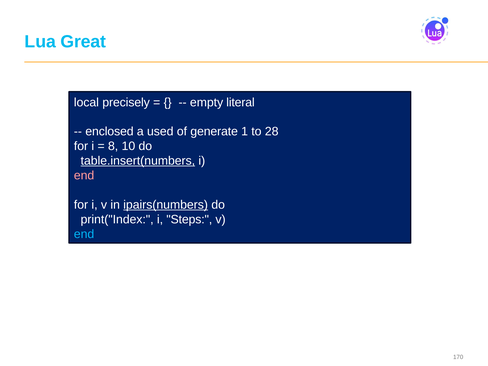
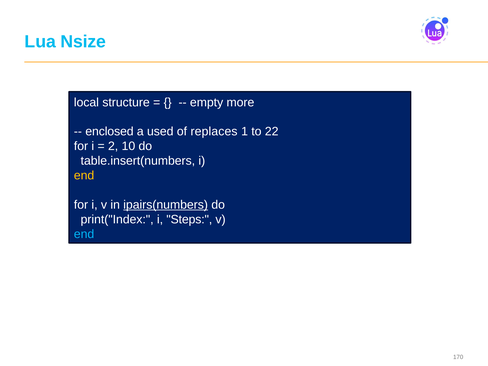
Great: Great -> Nsize (83, 42)
precisely: precisely -> structure (126, 102)
literal: literal -> more (240, 102)
generate: generate -> replaces (214, 132)
28: 28 -> 22 (272, 132)
8: 8 -> 2 (113, 146)
table.insert(numbers underline: present -> none (138, 161)
end colour: pink -> yellow (84, 176)
